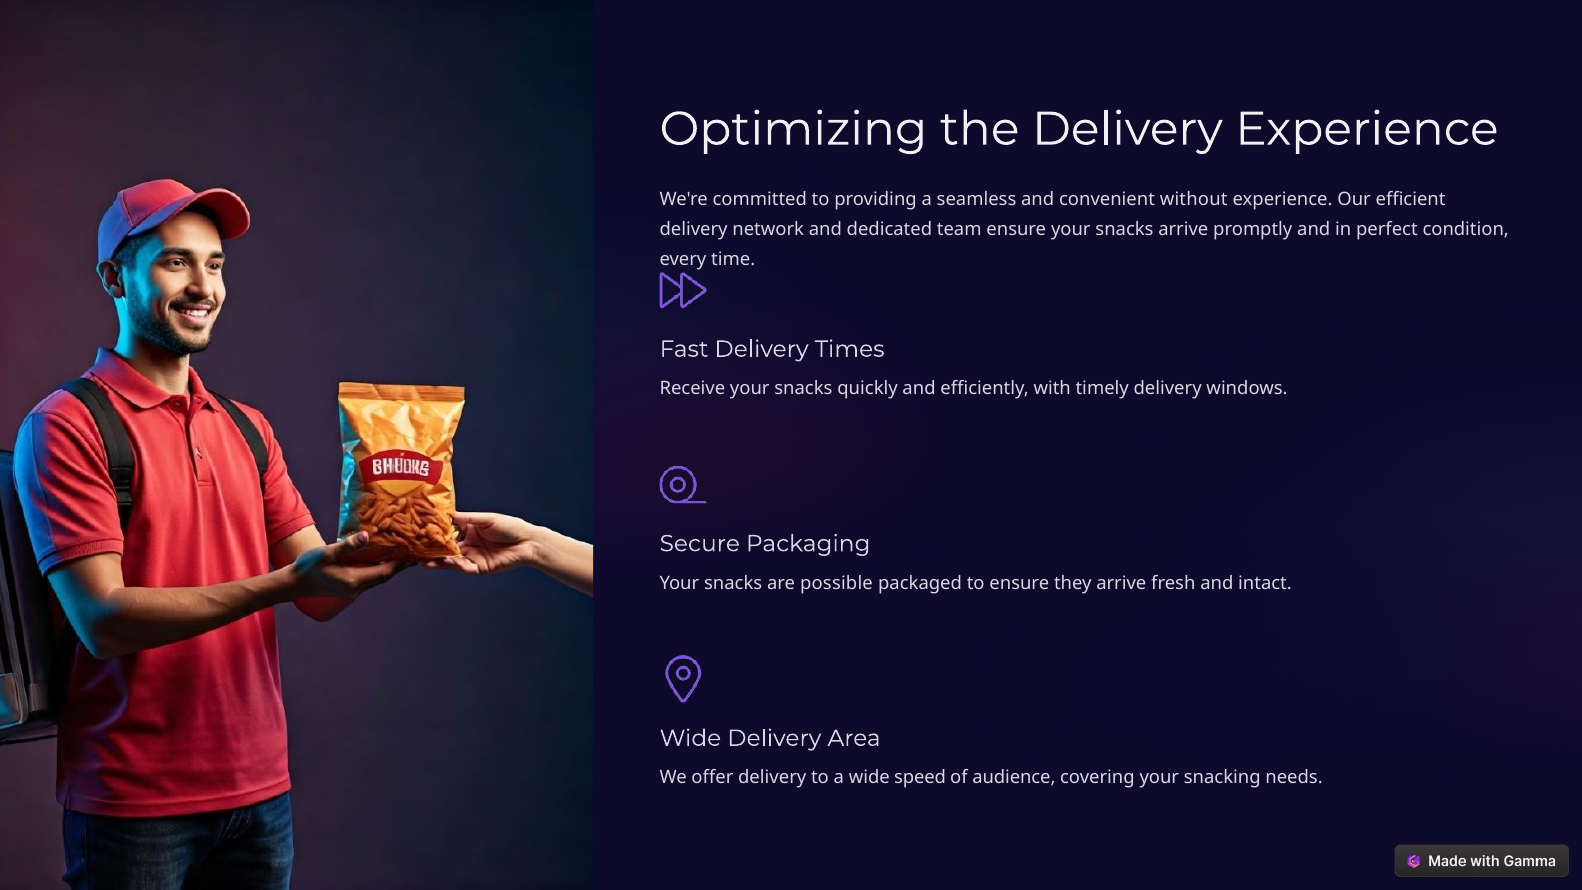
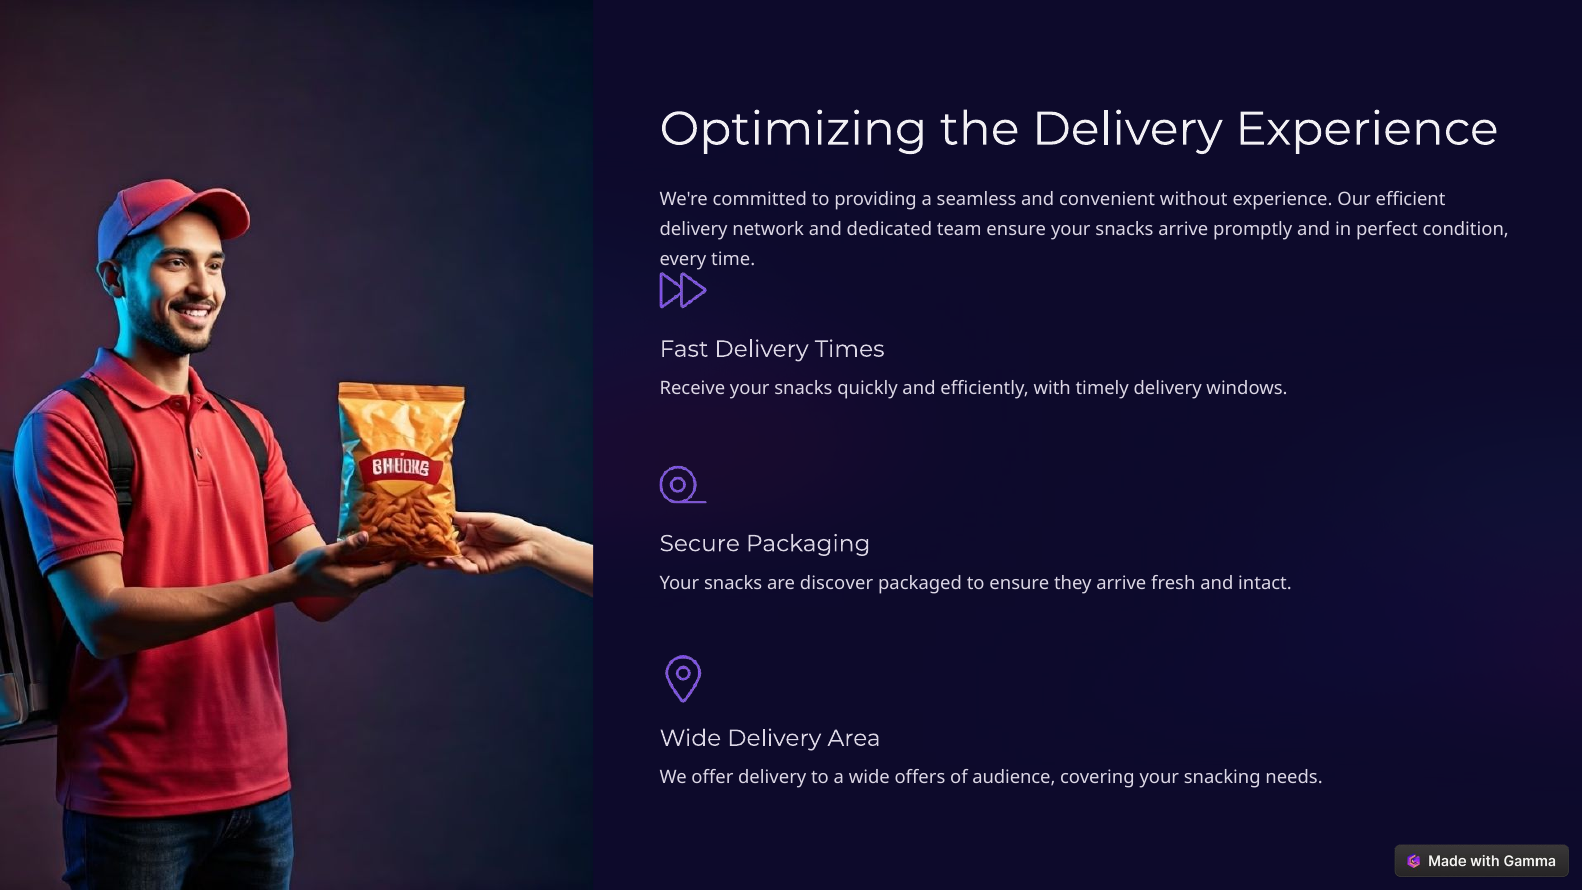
possible: possible -> discover (837, 583)
speed: speed -> offers (920, 777)
